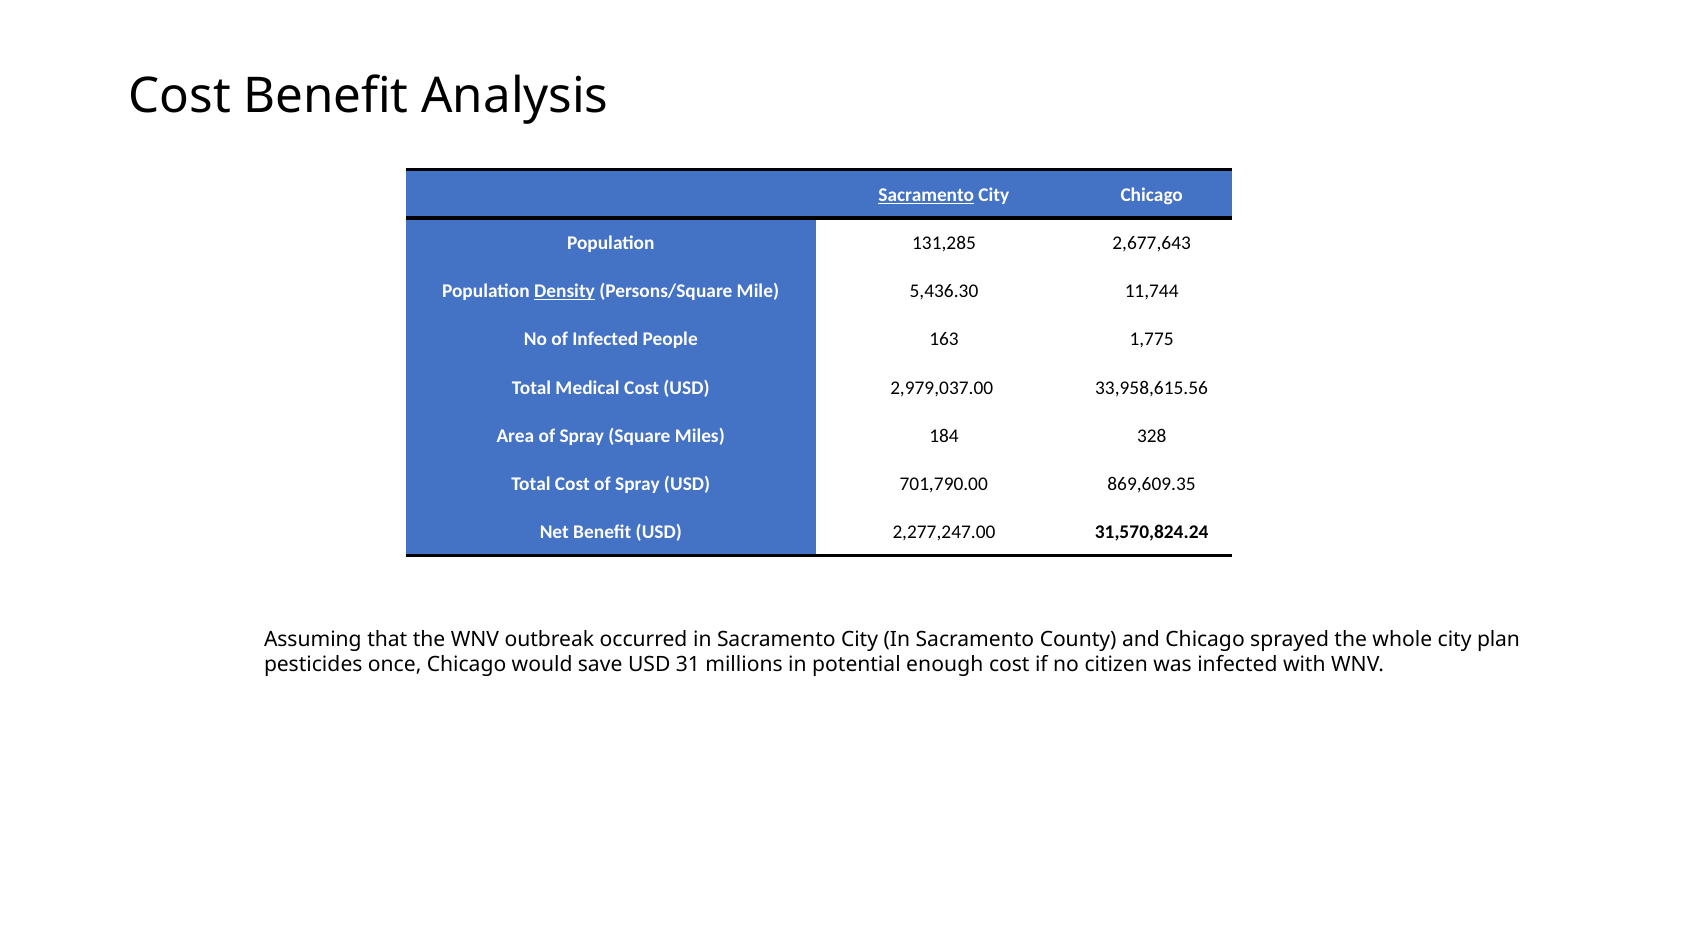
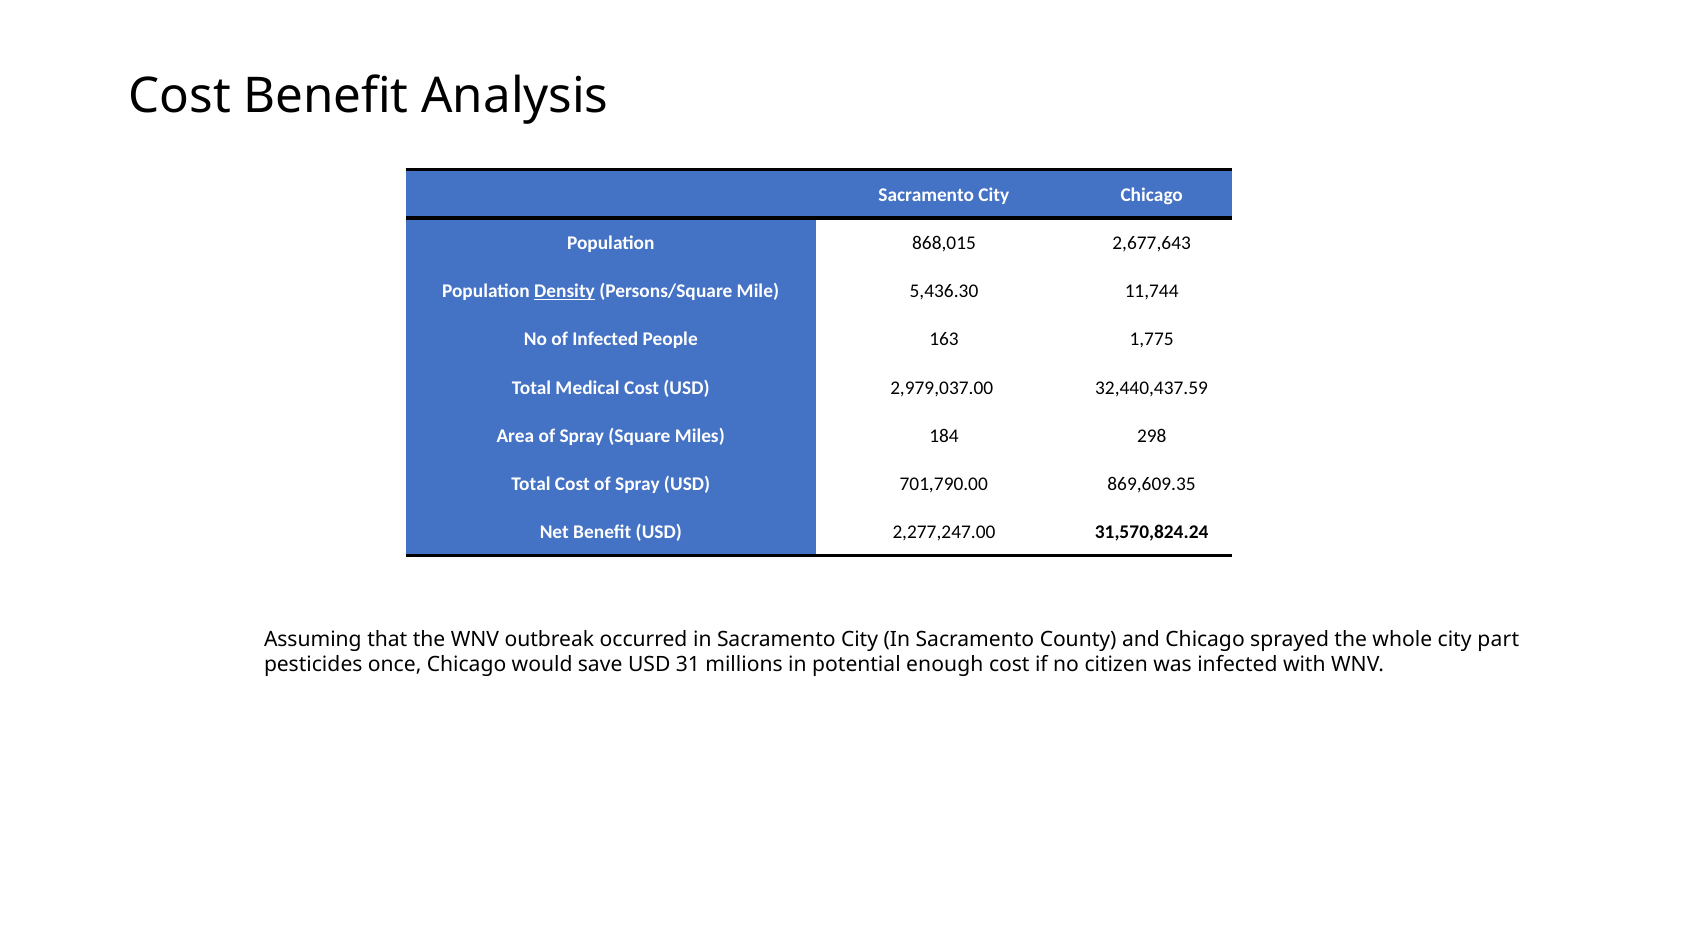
Sacramento underline: present -> none (926, 195)
131,285: 131,285 -> 868,015 (944, 243)
33,958,615.56: 33,958,615.56 -> 32,440,437.59 (1152, 388)
328: 328 -> 298 (1152, 436)
plan: plan -> part (1498, 640)
